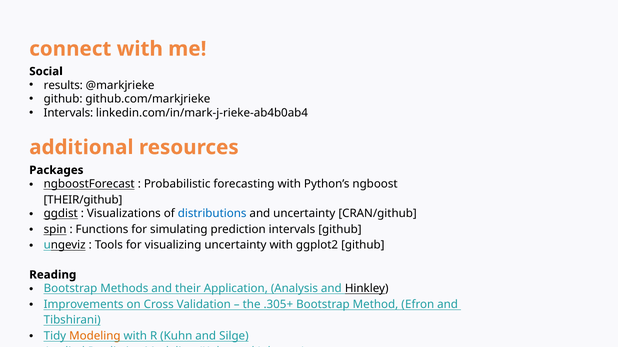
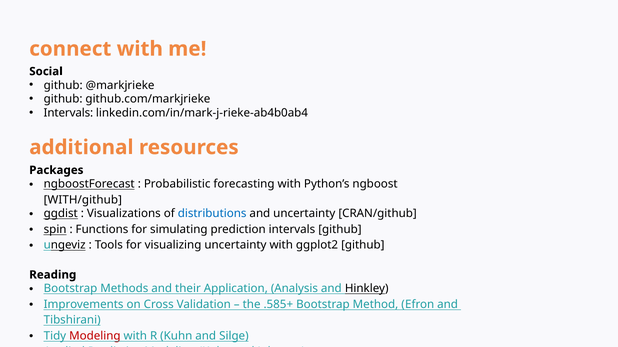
results: results -> github (63, 85)
THEIR/github: THEIR/github -> WITH/github (83, 200)
.305+: .305+ -> .585+ (278, 305)
Modeling colour: orange -> red (95, 336)
